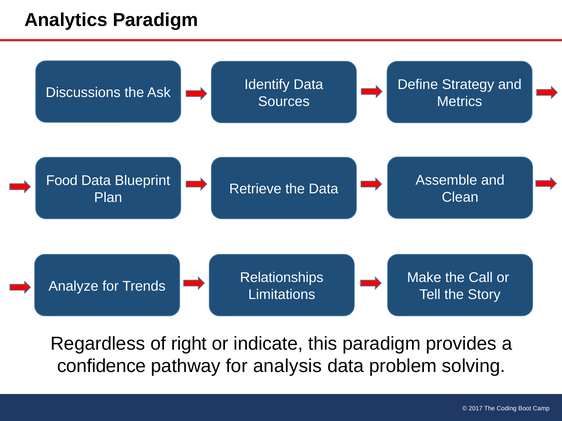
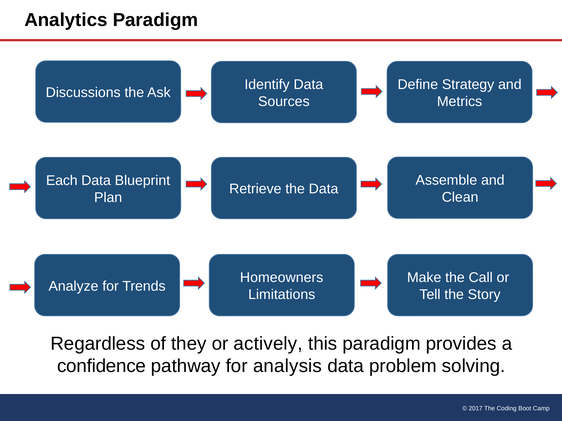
Food: Food -> Each (62, 181)
Relationships: Relationships -> Homeowners (282, 278)
right: right -> they (189, 344)
indicate: indicate -> actively (268, 344)
